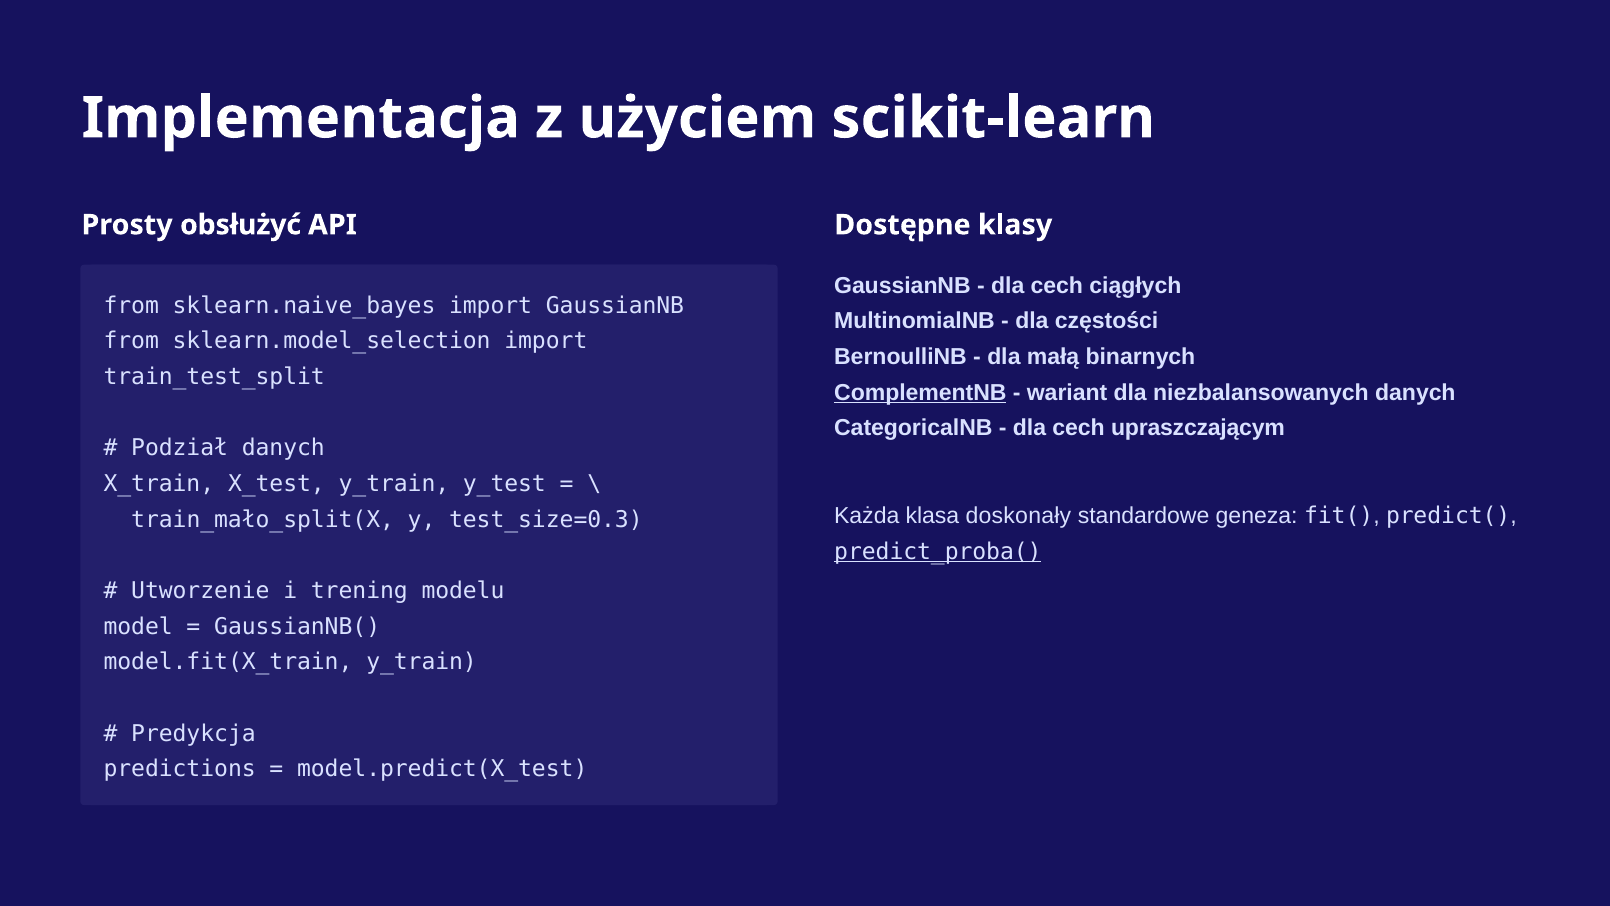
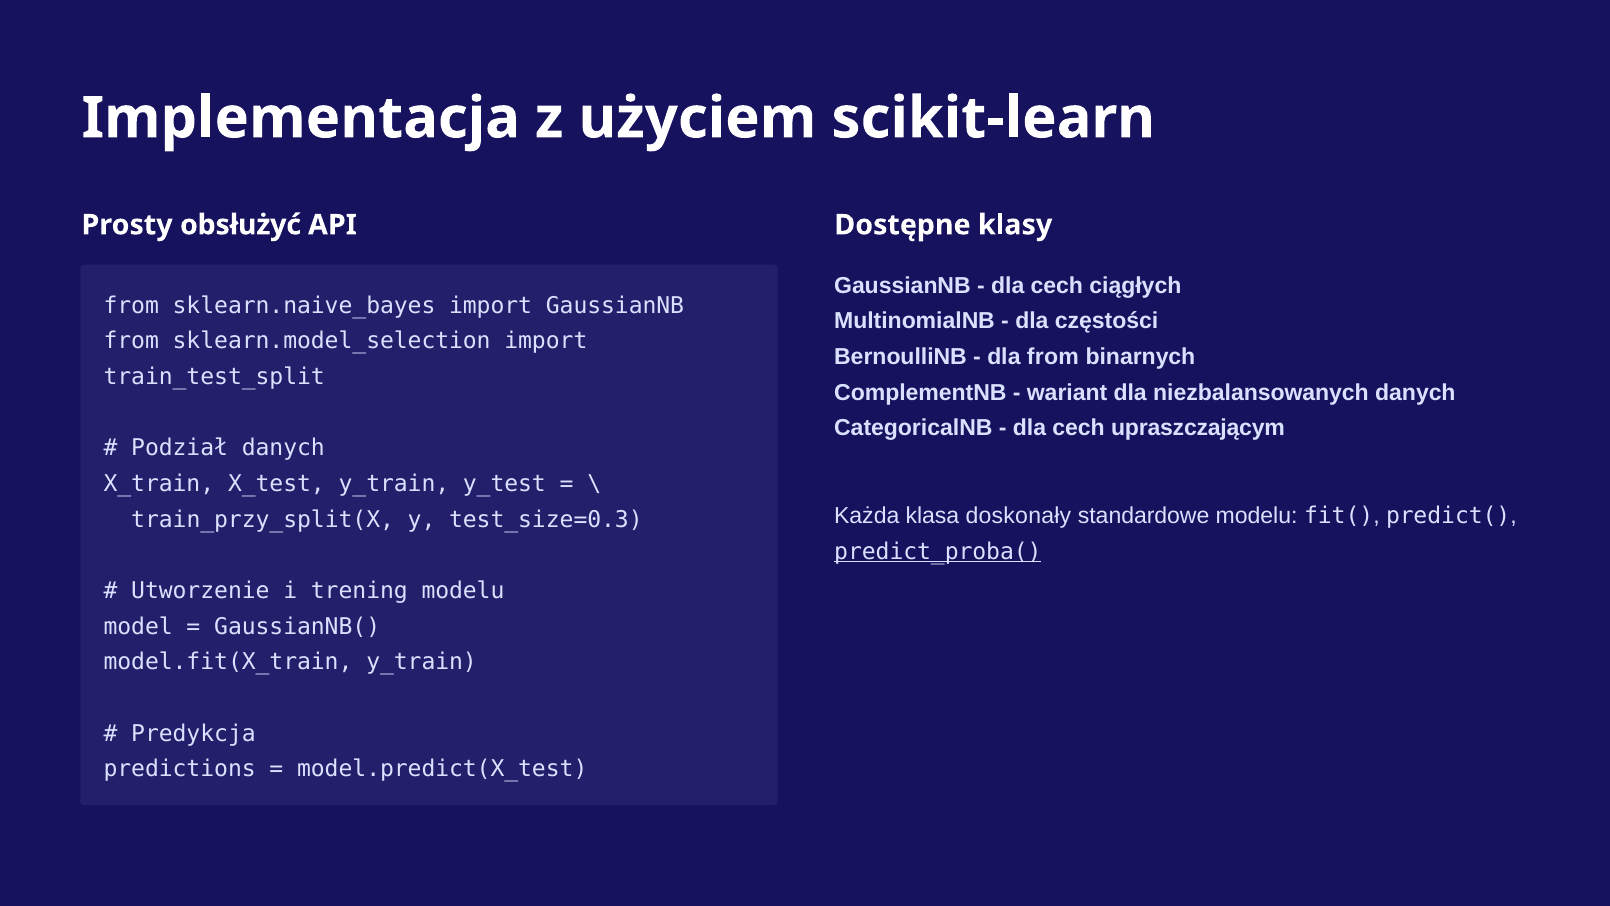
dla małą: małą -> from (1053, 357)
ComplementNB underline: present -> none (920, 392)
standardowe geneza: geneza -> modelu (1257, 516)
train_mało_split(X: train_mało_split(X -> train_przy_split(X (263, 519)
